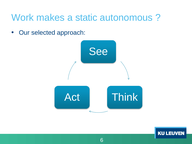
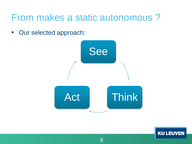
Work: Work -> From (23, 18)
